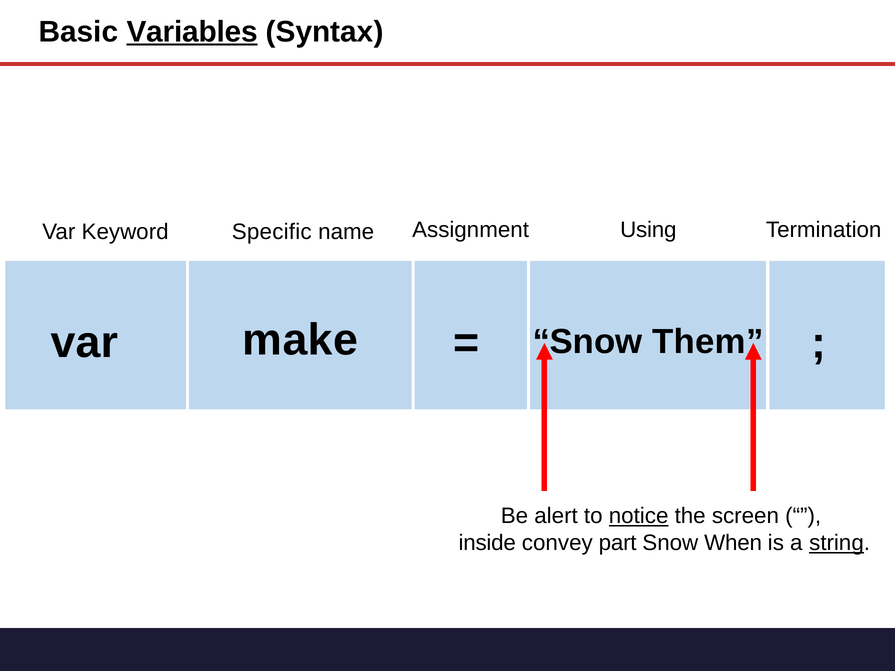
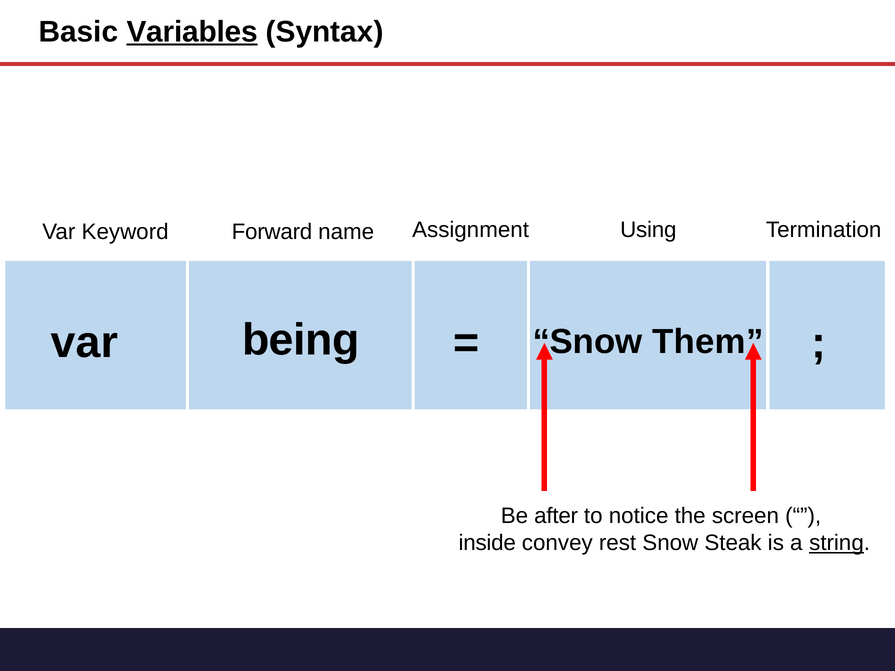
Specific: Specific -> Forward (272, 232)
make: make -> being (301, 340)
alert: alert -> after (556, 516)
notice underline: present -> none (639, 516)
part: part -> rest (618, 543)
When: When -> Steak (733, 543)
